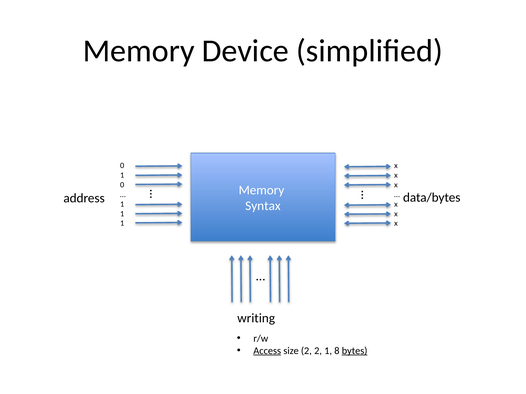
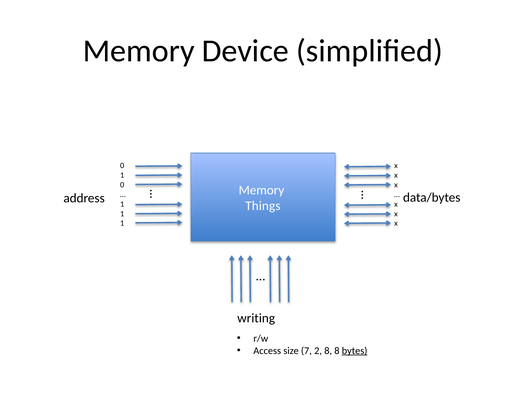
Syntax: Syntax -> Things (263, 206)
Access underline: present -> none (267, 351)
size 2: 2 -> 7 (306, 351)
2 1: 1 -> 8 (328, 351)
